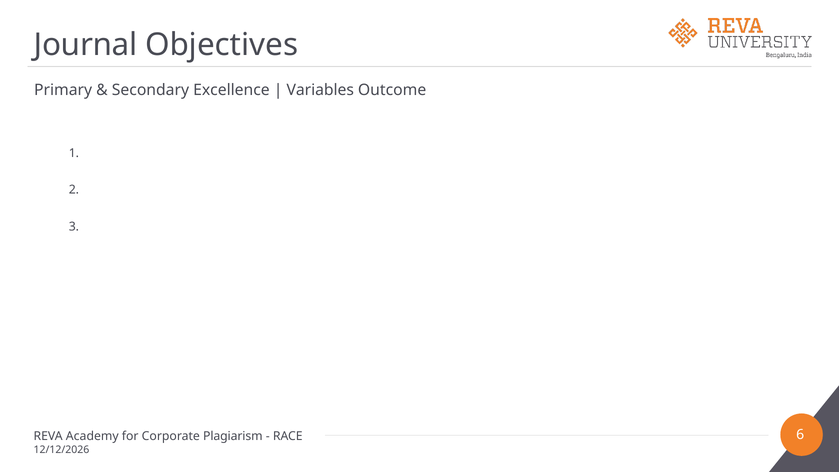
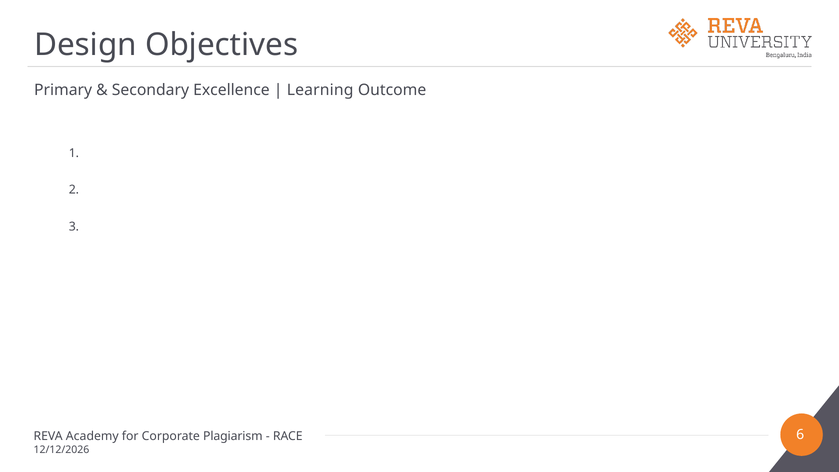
Journal: Journal -> Design (86, 45)
Variables: Variables -> Learning (320, 90)
